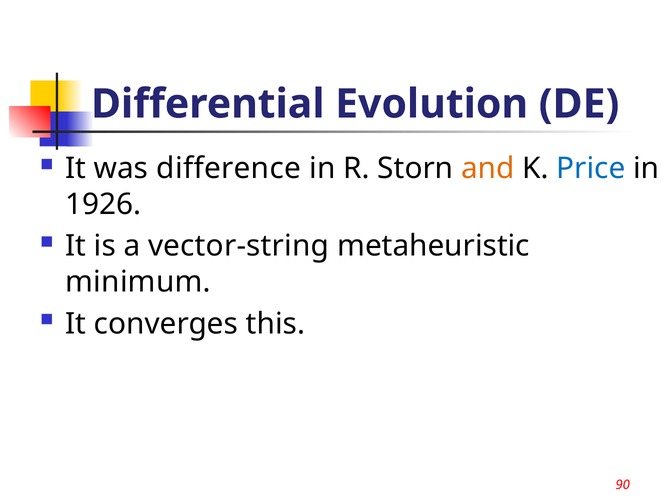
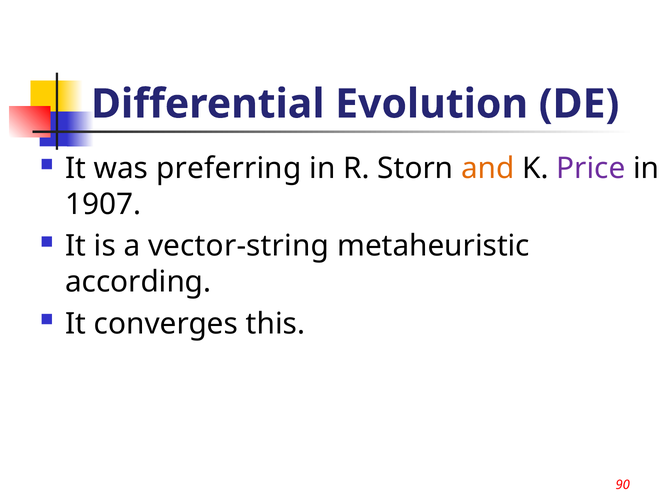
difference: difference -> preferring (229, 168)
Price colour: blue -> purple (591, 168)
1926: 1926 -> 1907 (103, 204)
minimum: minimum -> according (138, 282)
